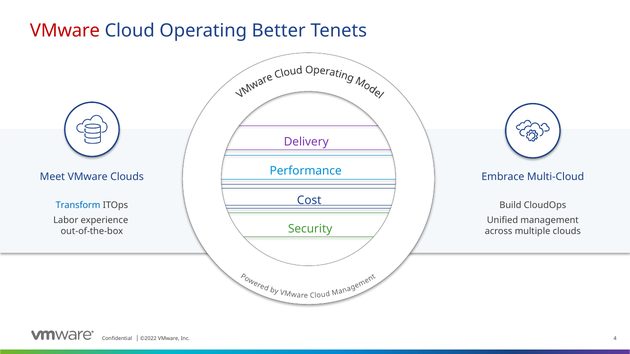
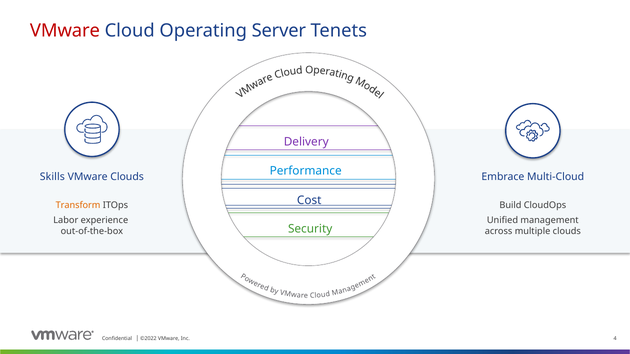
Better: Better -> Server (279, 31)
Meet: Meet -> Skills (52, 177)
Transform colour: blue -> orange (78, 205)
